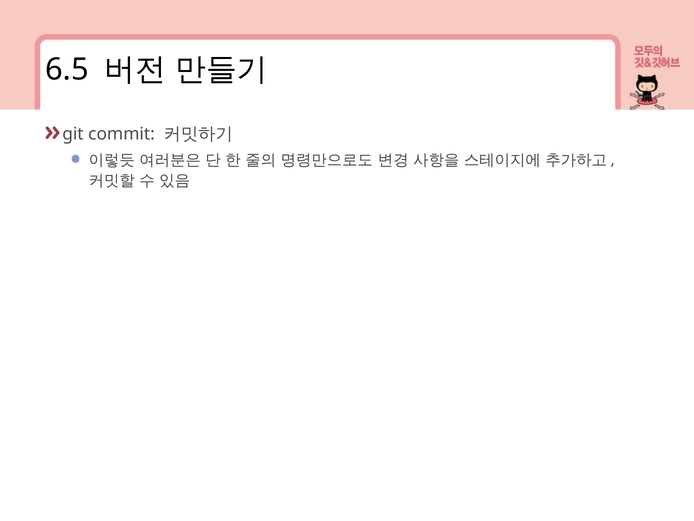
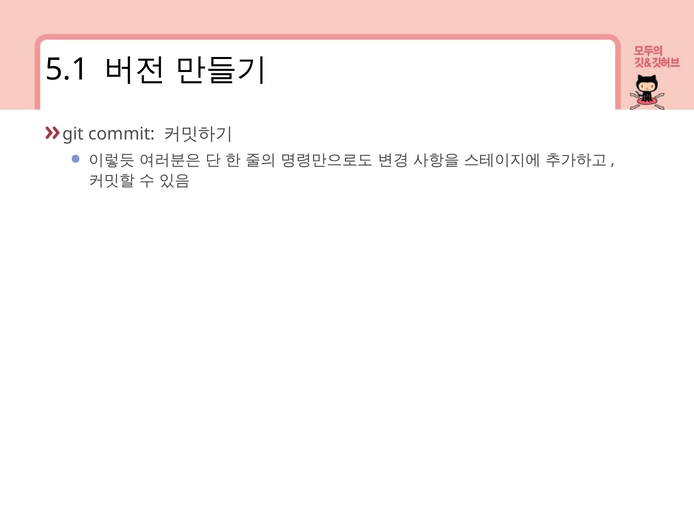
6.5: 6.5 -> 5.1 (67, 69)
